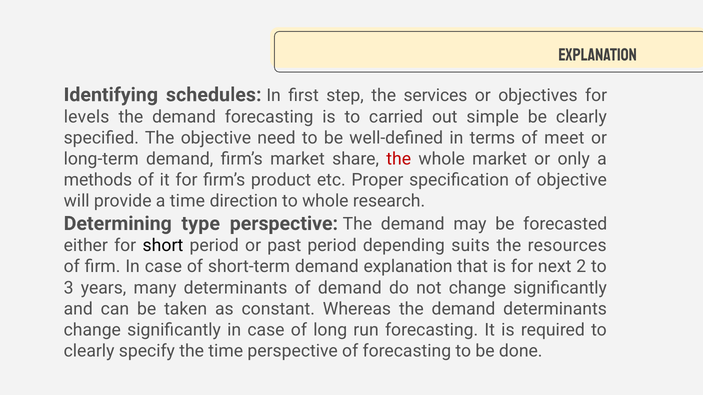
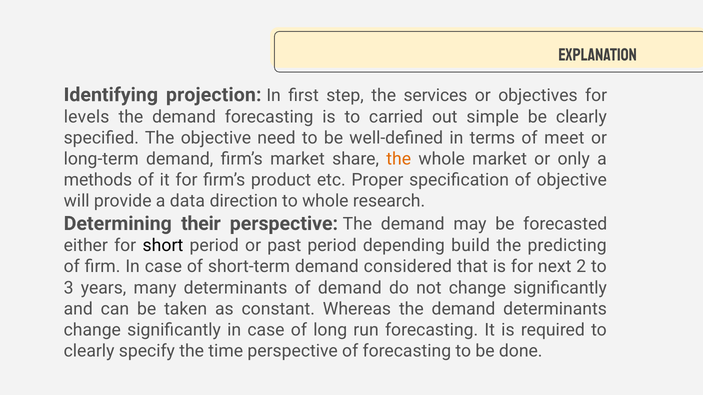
schedules: schedules -> projection (214, 95)
the colour: red -> orange (399, 159)
a time: time -> data (187, 201)
type: type -> their (201, 224)
suits: suits -> build (471, 246)
resources: resources -> predicting (567, 246)
demand explanation: explanation -> considered (408, 267)
